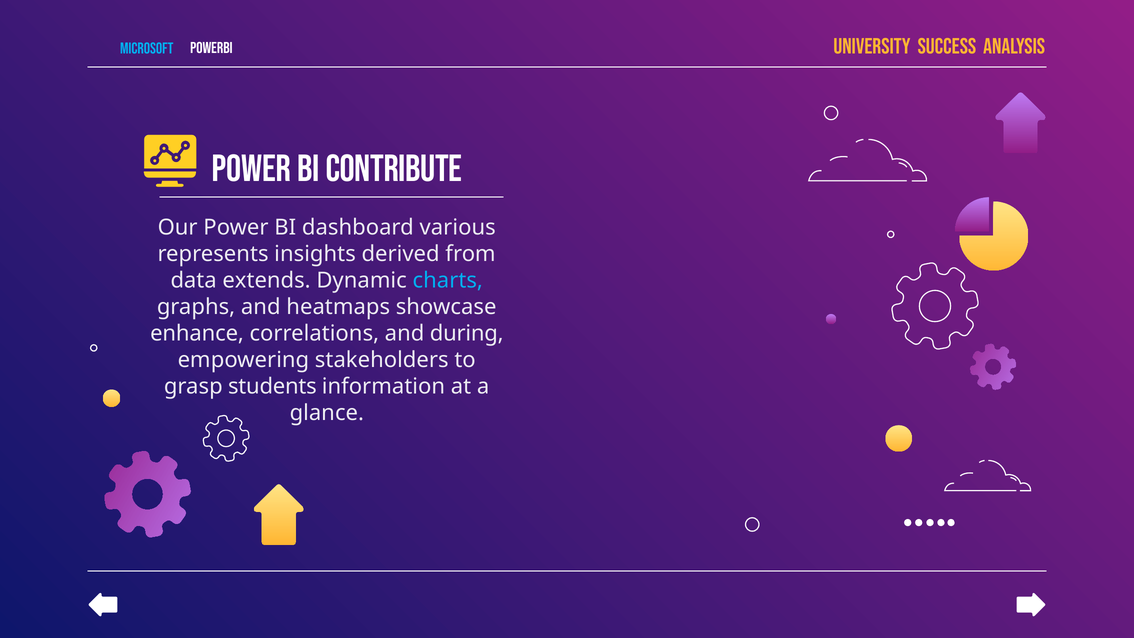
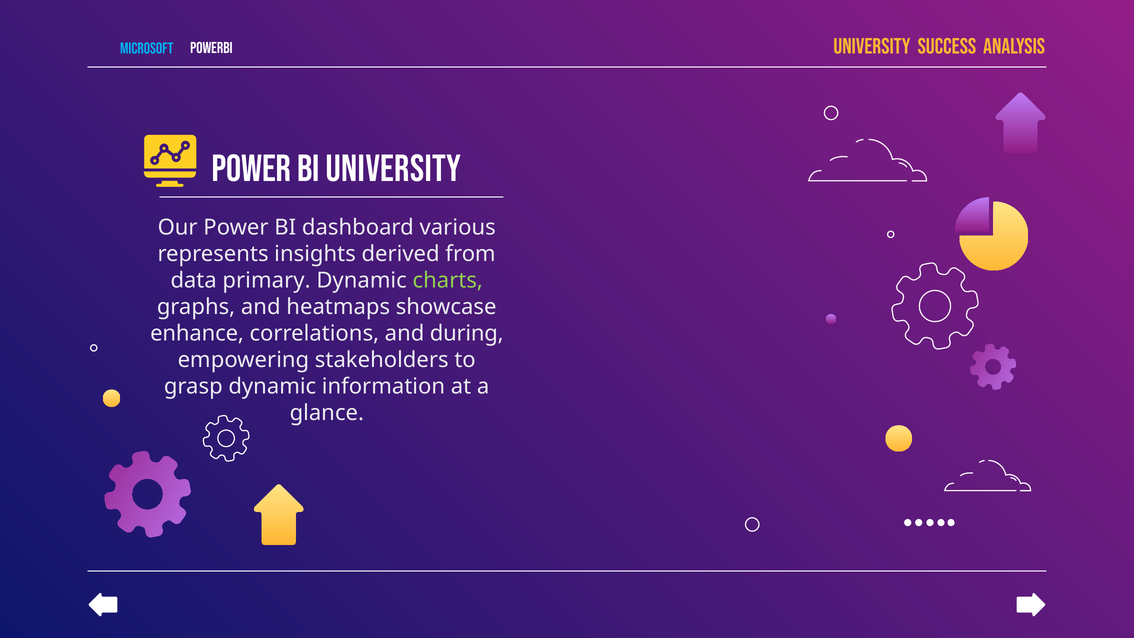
bi contribute: contribute -> university (394, 169)
extends: extends -> primary (267, 280)
charts colour: light blue -> light green (448, 280)
grasp students: students -> dynamic (272, 386)
